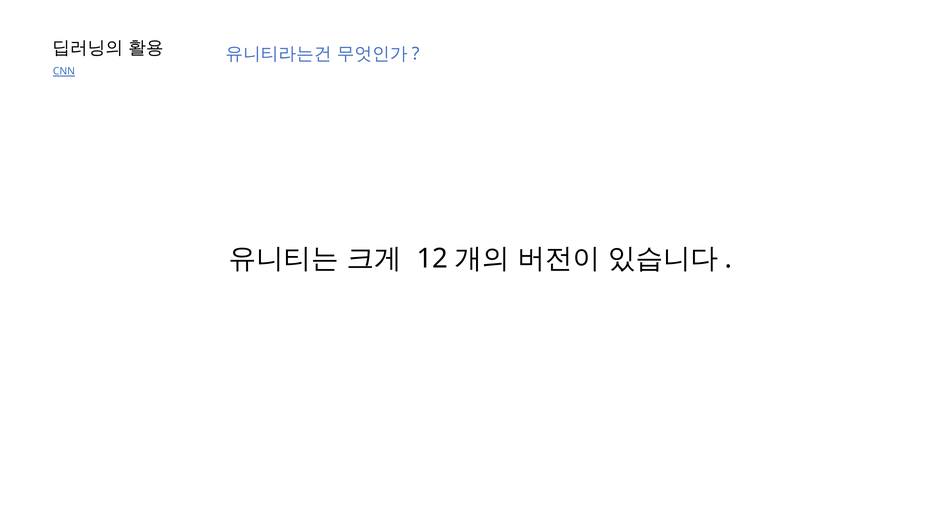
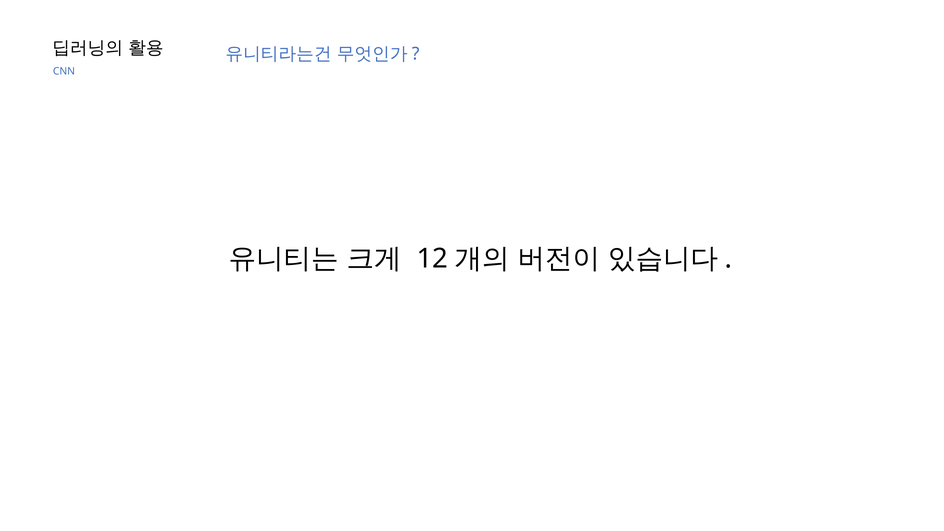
CNN underline: present -> none (64, 72)
